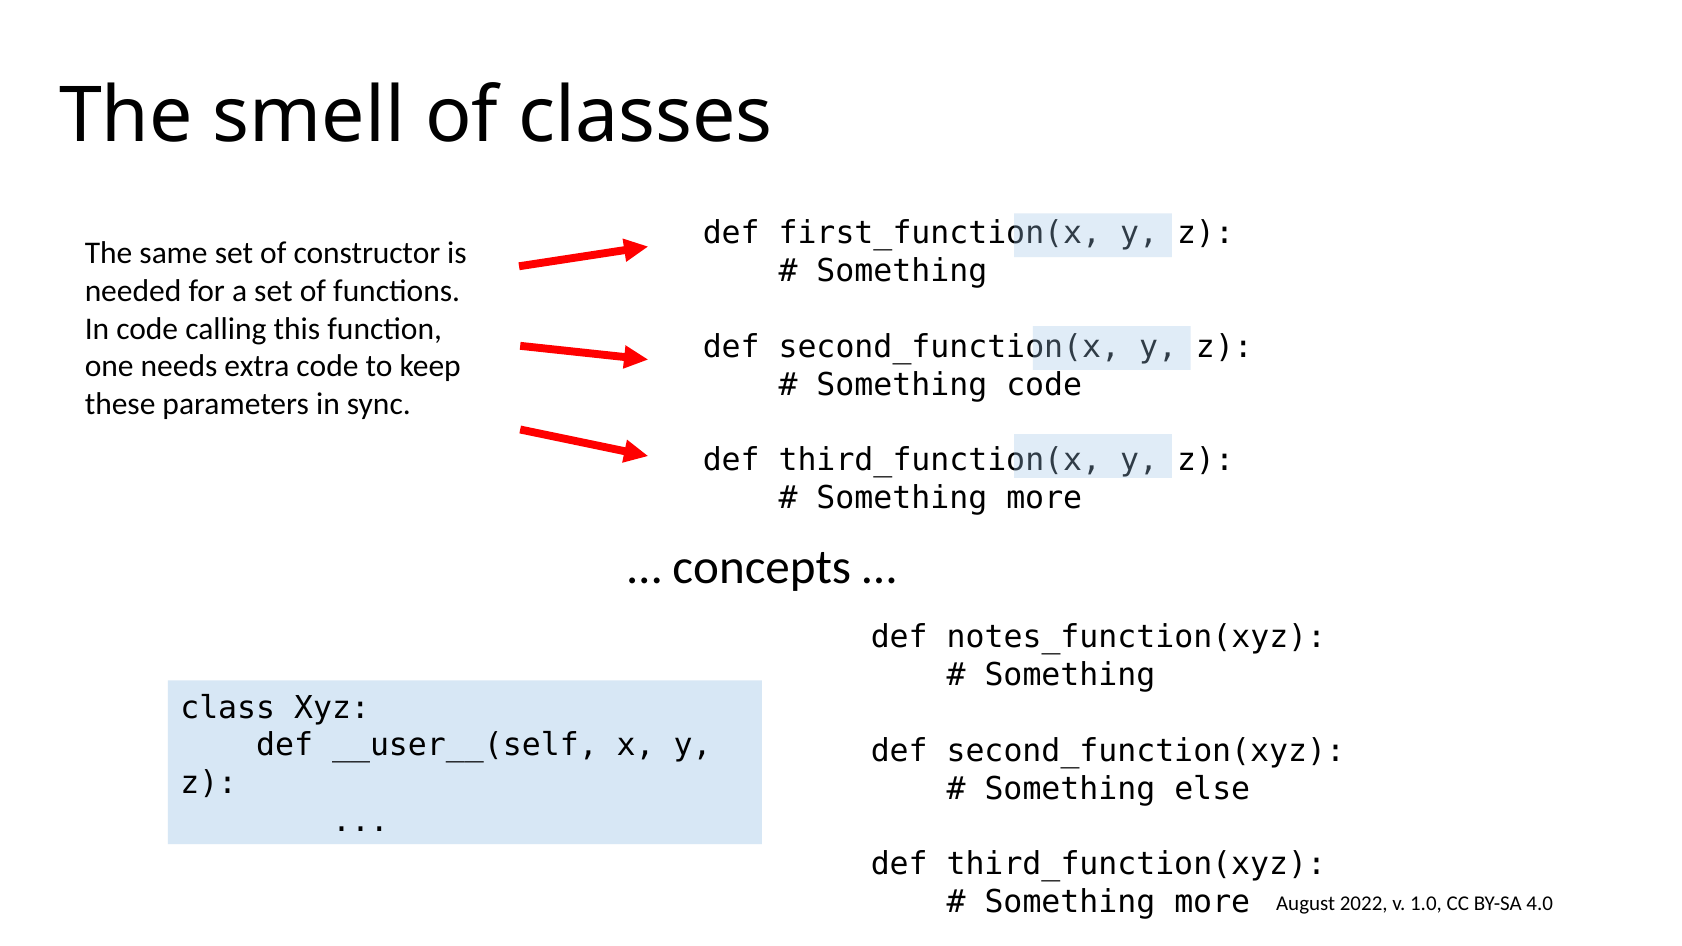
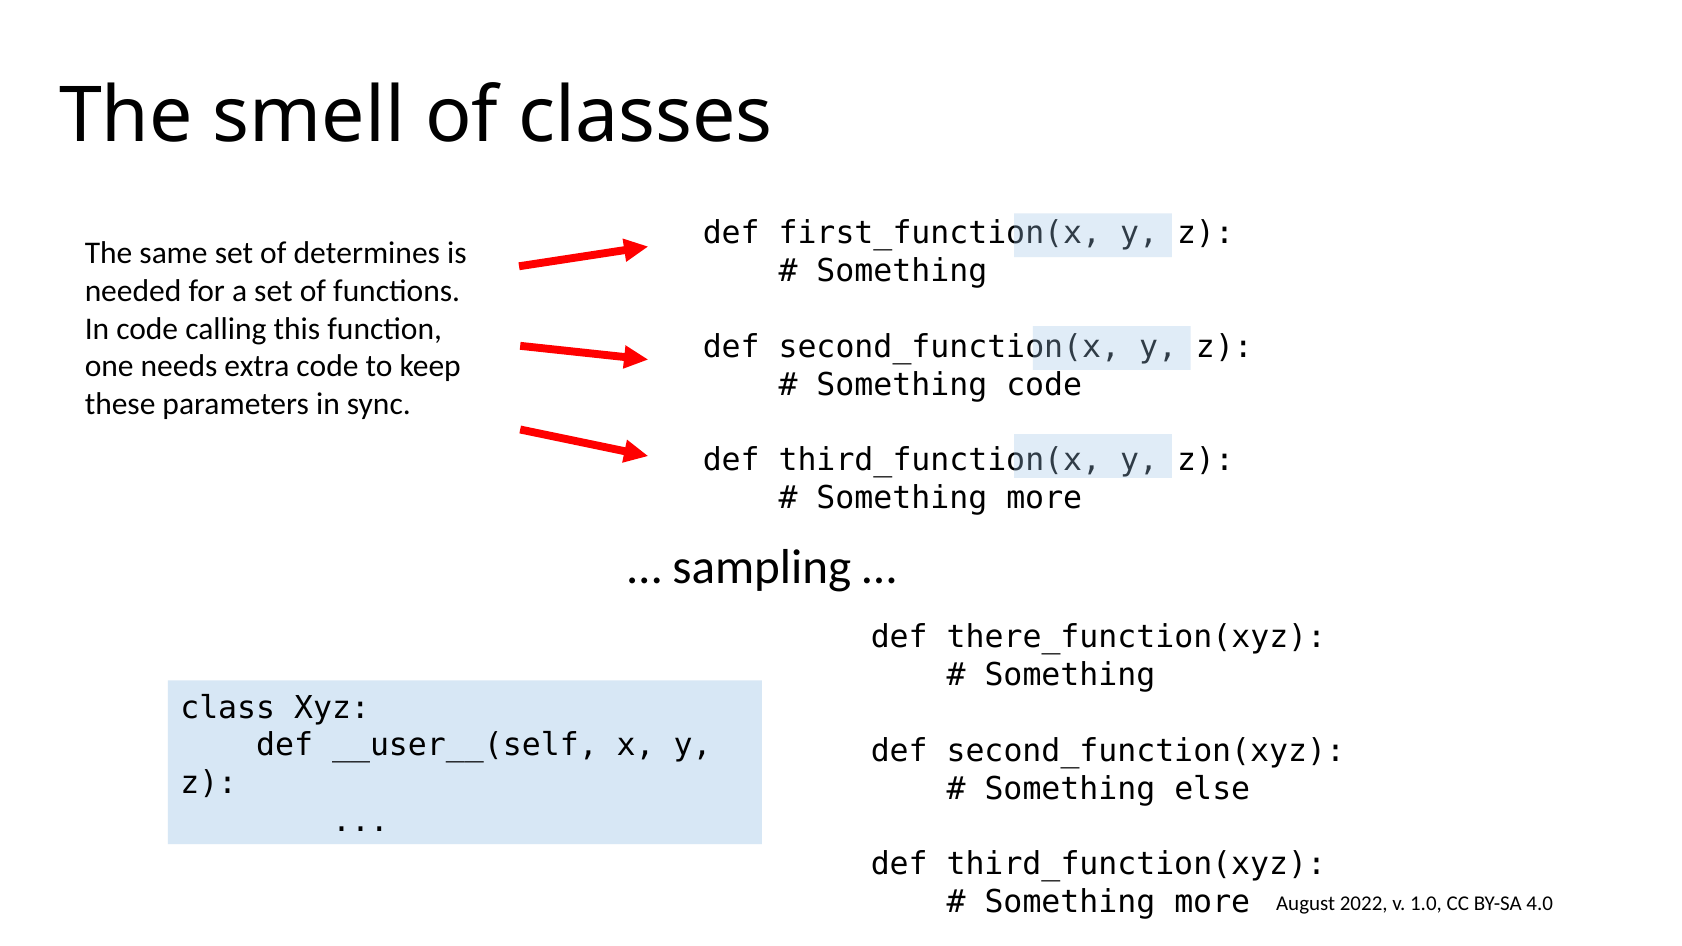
constructor: constructor -> determines (367, 253)
concepts: concepts -> sampling (762, 568)
notes_function(xyz: notes_function(xyz -> there_function(xyz (1136, 638)
